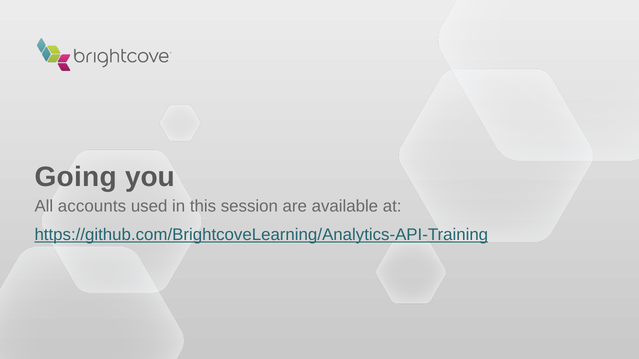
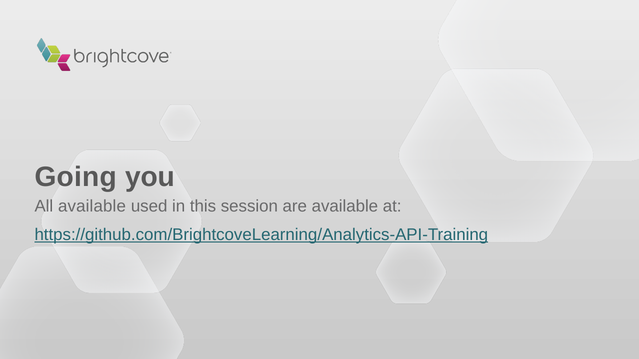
All accounts: accounts -> available (92, 207)
